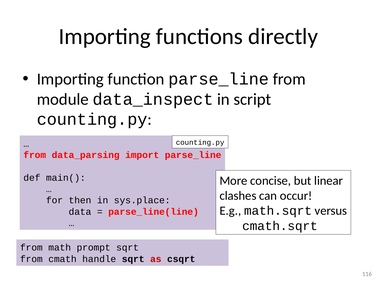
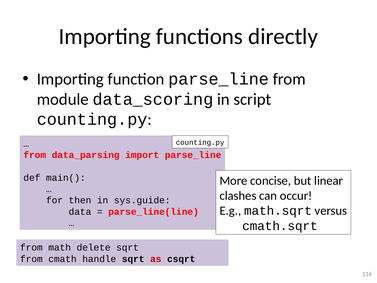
data_inspect: data_inspect -> data_scoring (153, 99)
sys.place: sys.place -> sys.guide (142, 200)
prompt: prompt -> delete (94, 247)
